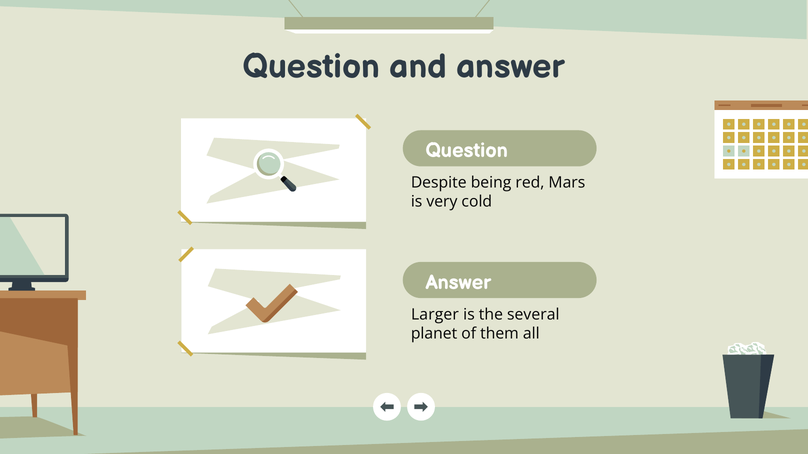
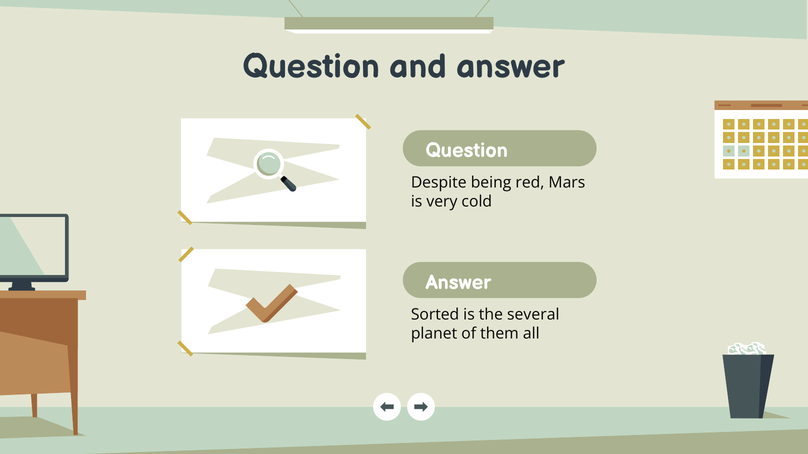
Larger: Larger -> Sorted (435, 315)
